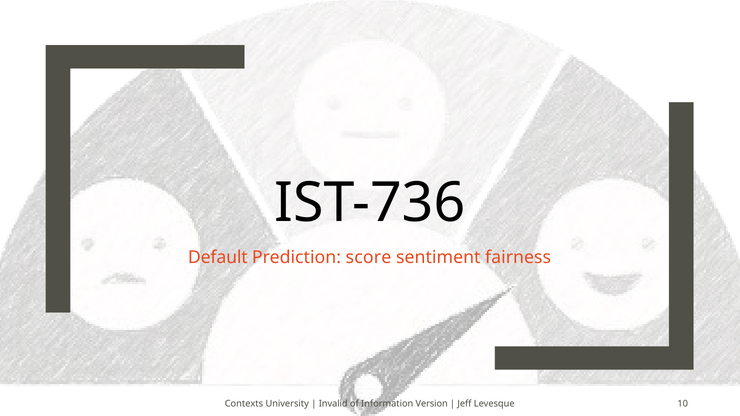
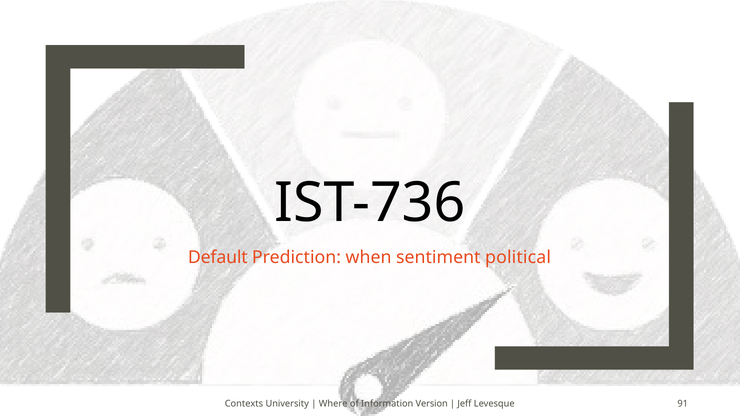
score: score -> when (369, 257)
fairness: fairness -> political (518, 257)
Invalid: Invalid -> Where (333, 404)
10: 10 -> 91 (683, 404)
